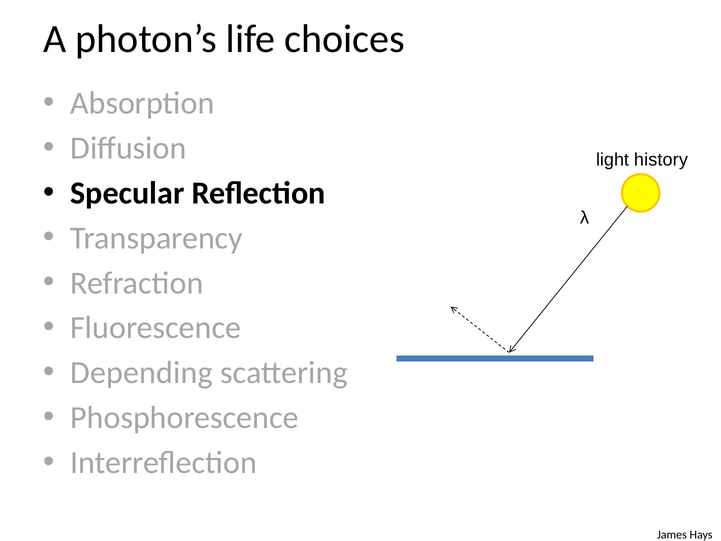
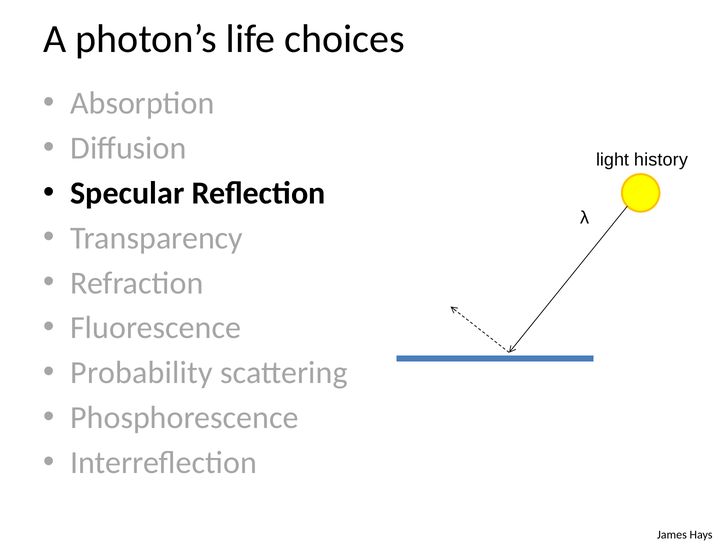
Depending: Depending -> Probability (142, 373)
